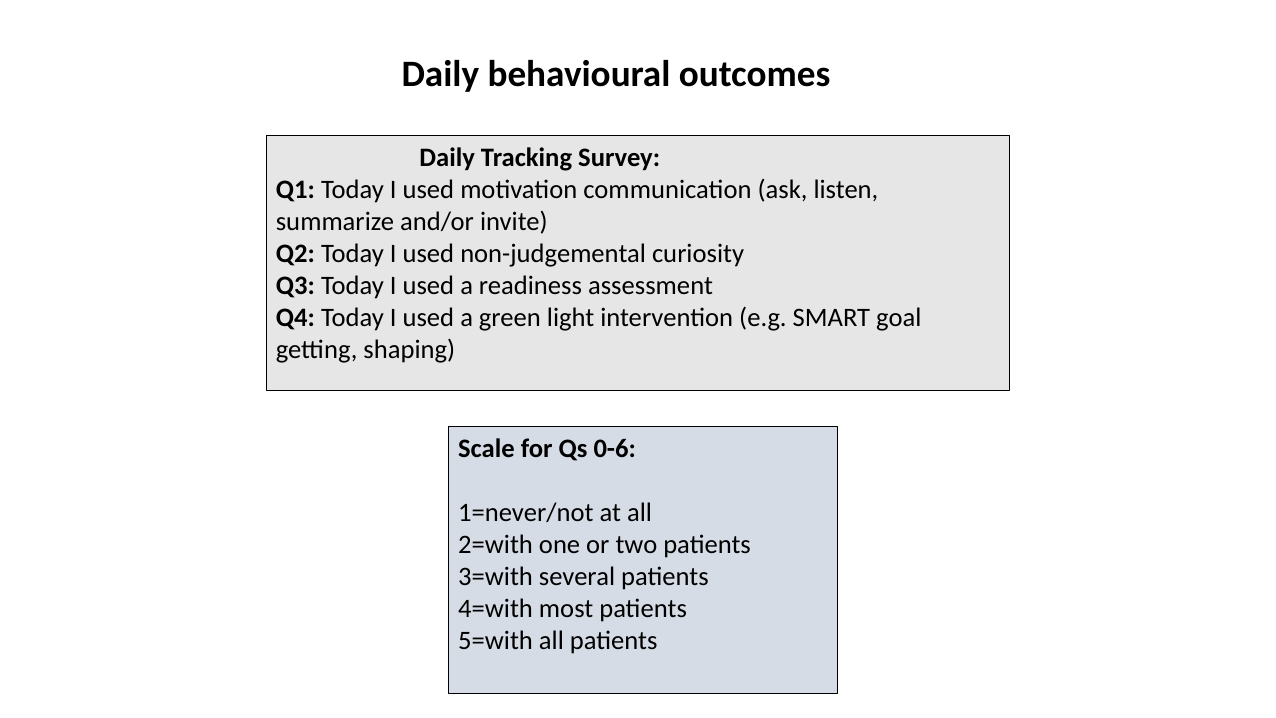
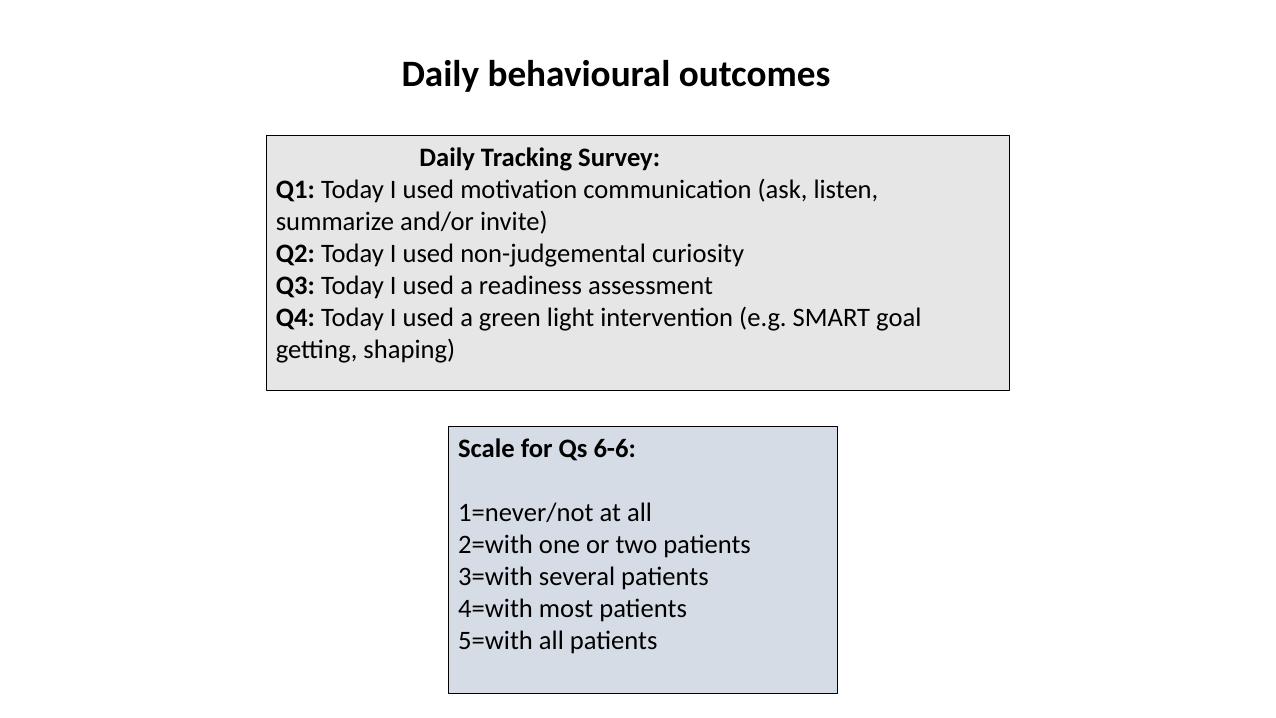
0-6: 0-6 -> 6-6 (615, 449)
